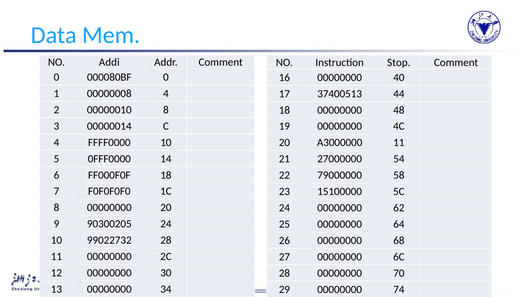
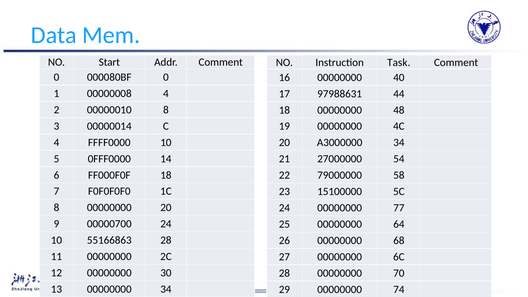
Addi: Addi -> Start (109, 62)
Stop: Stop -> Task (399, 62)
37400513: 37400513 -> 97988631 (340, 94)
A3000000 11: 11 -> 34 (399, 143)
62: 62 -> 77 (399, 208)
90300205: 90300205 -> 00000700 (109, 224)
99022732: 99022732 -> 55166863 (109, 240)
